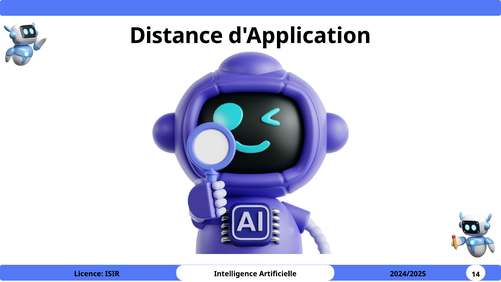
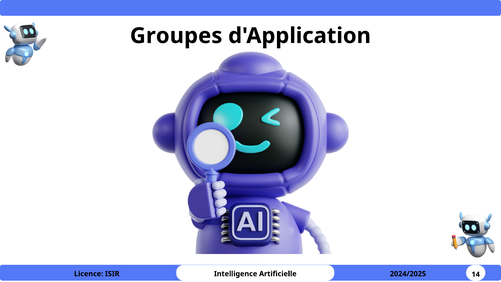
Distance: Distance -> Groupes (176, 36)
